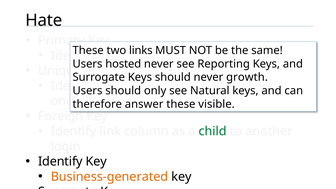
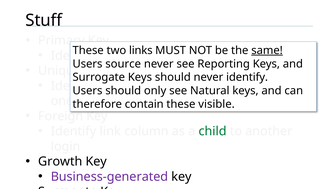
Hate: Hate -> Stuff (44, 20)
same underline: none -> present (267, 50)
hosted: hosted -> source (123, 64)
never growth: growth -> identify (247, 77)
answer: answer -> contain (144, 104)
Identify: Identify -> Growth (60, 162)
Business-generated colour: orange -> purple (109, 177)
